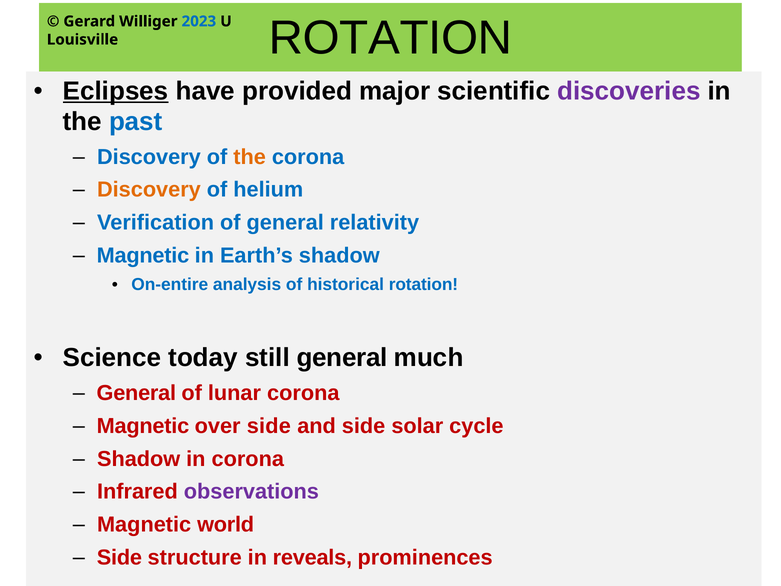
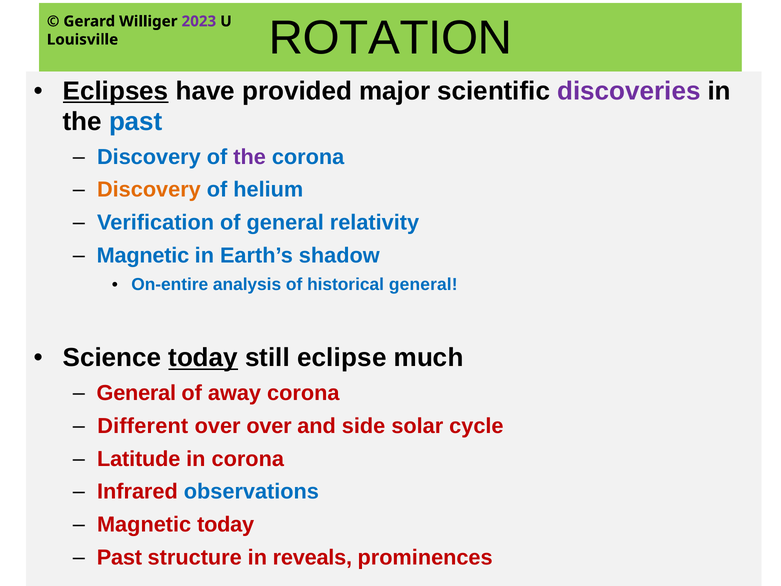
2023 colour: blue -> purple (199, 21)
the colour: orange -> purple (250, 157)
historical rotation: rotation -> general (423, 285)
today underline: none -> present (203, 358)
still general: general -> eclipse (342, 358)
lunar: lunar -> away (234, 393)
Magnetic: Magnetic -> Different (143, 426)
over side: side -> over (269, 426)
Shadow: Shadow -> Latitude (139, 459)
observations colour: purple -> blue (251, 492)
Magnetic world: world -> today (226, 524)
Side: Side -> Past (119, 557)
